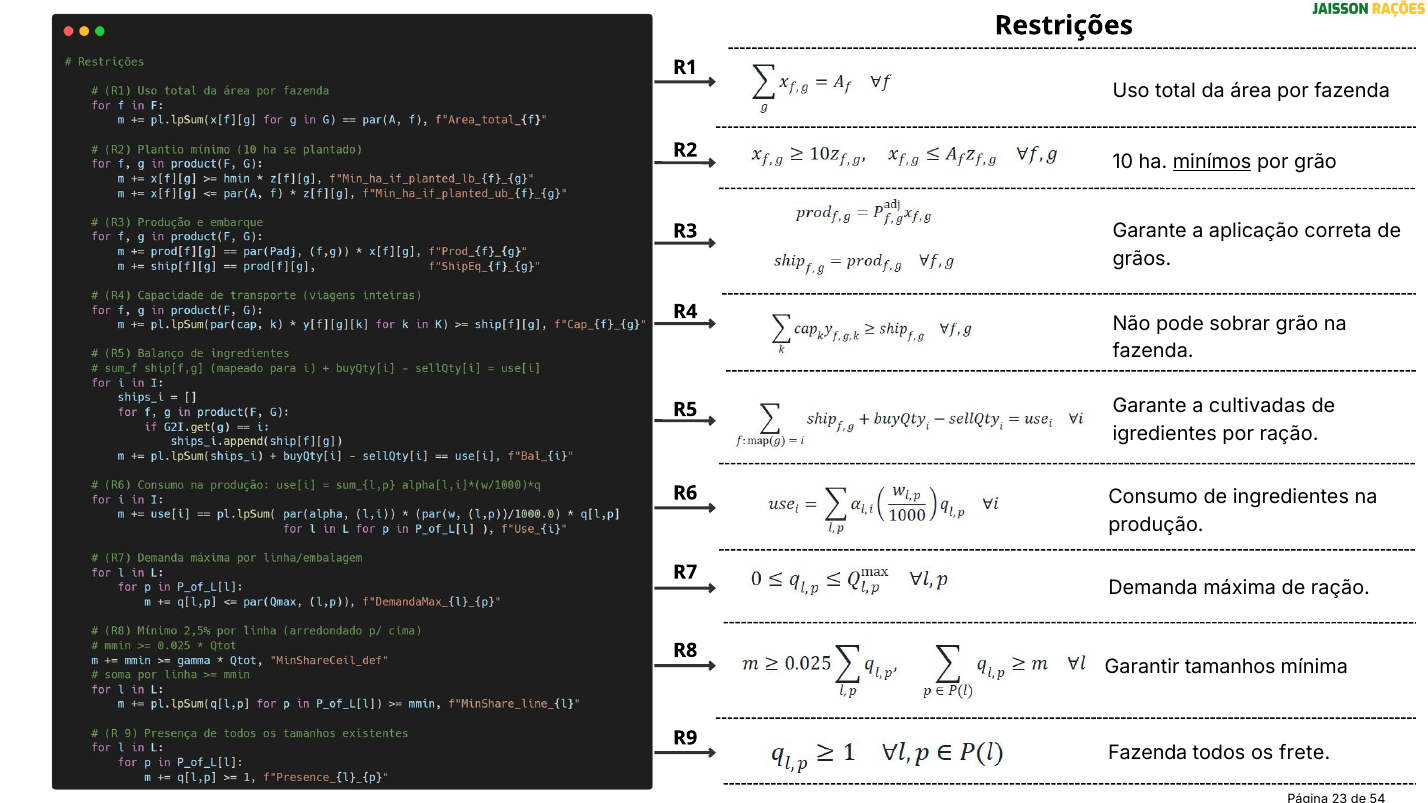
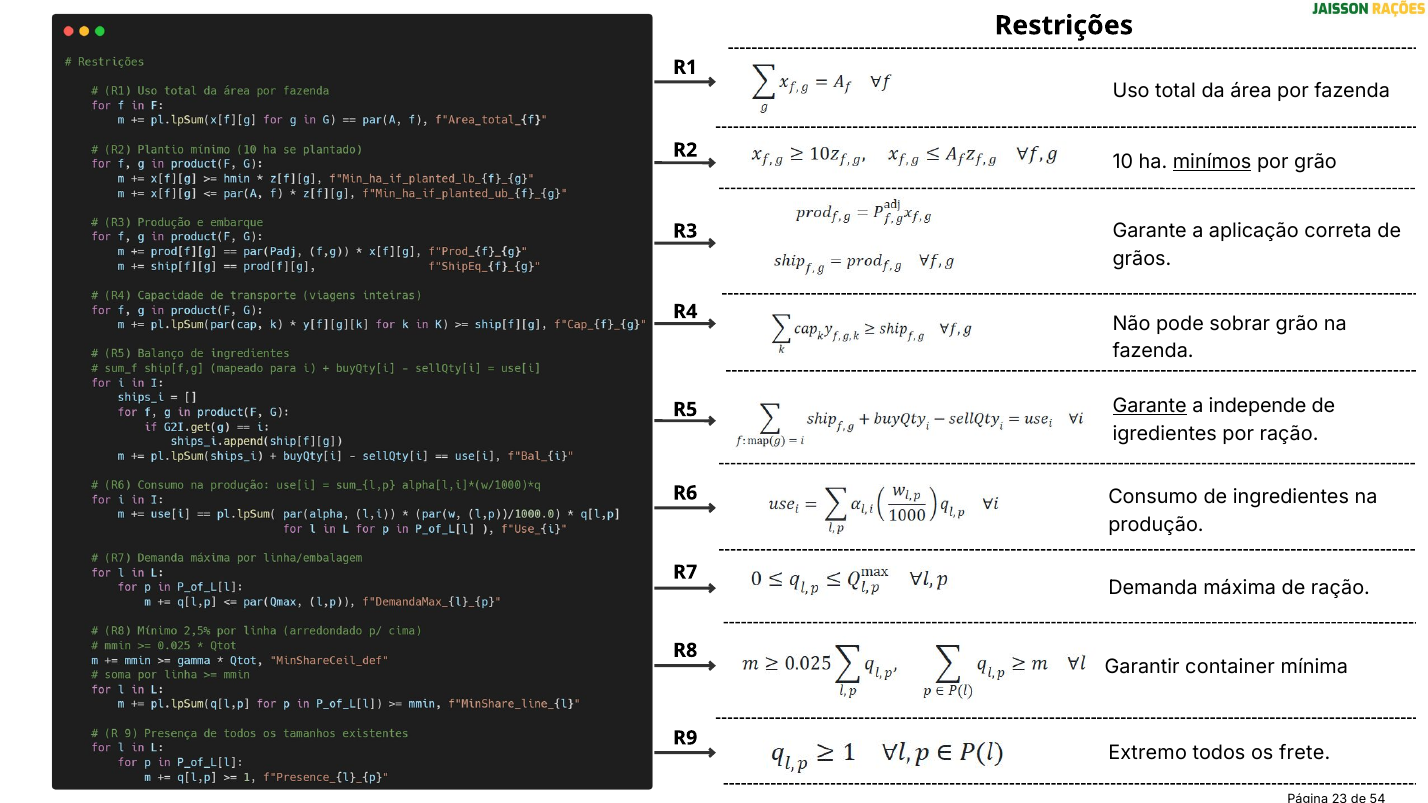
Garante underline: none -> present (1150, 406)
cultivadas: cultivadas -> independe (1258, 406)
tamanhos: tamanhos -> container (1230, 668)
Fazenda: Fazenda -> Extremo (1148, 753)
